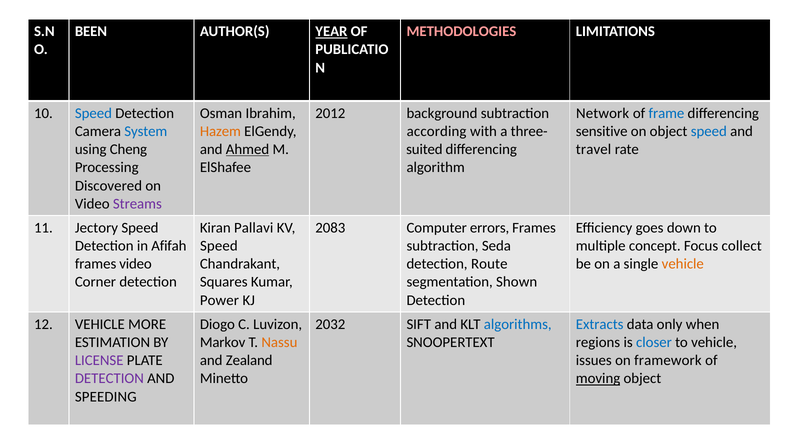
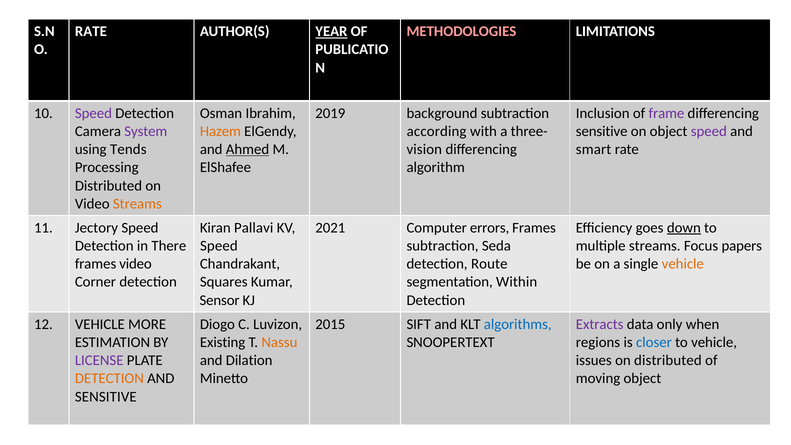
BEEN: BEEN -> RATE (91, 31)
Speed colour: blue -> purple (93, 113)
2012: 2012 -> 2019 (330, 113)
Network: Network -> Inclusion (603, 113)
frame colour: blue -> purple (666, 113)
System colour: blue -> purple (146, 131)
speed colour: blue -> purple (709, 131)
Cheng: Cheng -> Tends (128, 149)
suited: suited -> vision (424, 149)
travel: travel -> smart (594, 149)
Discovered: Discovered -> Distributed (109, 186)
Streams colour: purple -> orange (137, 204)
2083: 2083 -> 2021 (330, 228)
down underline: none -> present (684, 228)
Afifah: Afifah -> There (169, 246)
multiple concept: concept -> streams (655, 246)
collect: collect -> papers (742, 246)
Shown: Shown -> Within (517, 282)
Power: Power -> Sensor (220, 300)
2032: 2032 -> 2015 (330, 324)
Extracts colour: blue -> purple (600, 324)
Markov: Markov -> Existing (223, 342)
Zealand: Zealand -> Dilation (249, 360)
on framework: framework -> distributed (668, 360)
DETECTION colour: purple -> orange (109, 379)
moving underline: present -> none (598, 379)
SPEEDING: SPEEDING -> SENSITIVE (106, 397)
